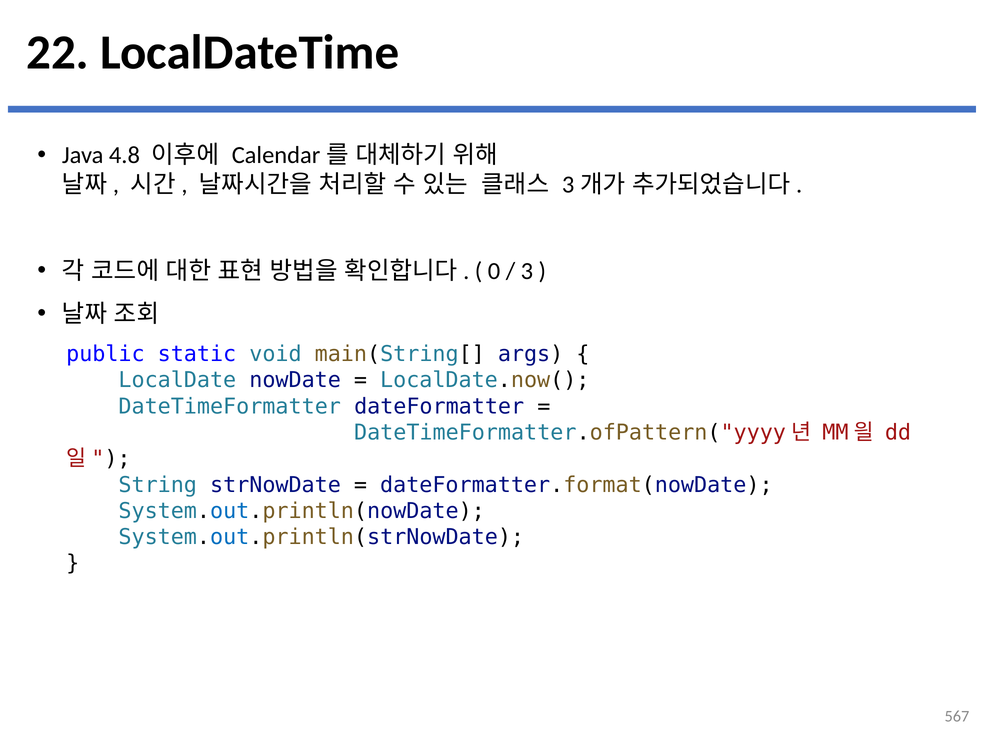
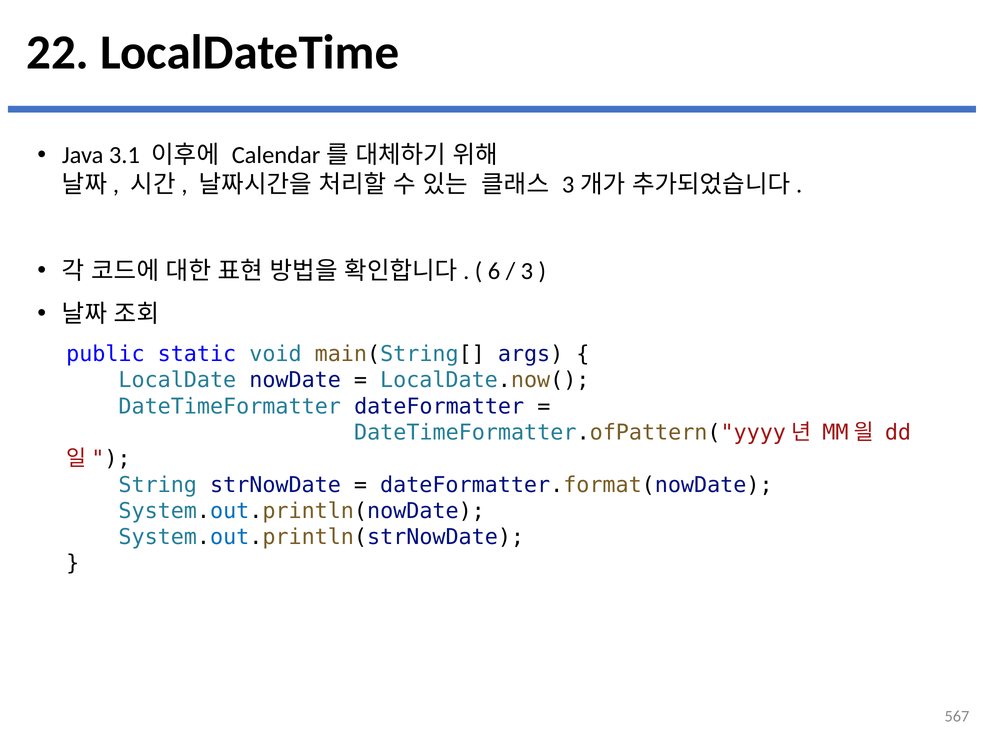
4.8: 4.8 -> 3.1 (124, 155)
0: 0 -> 6 (494, 271)
